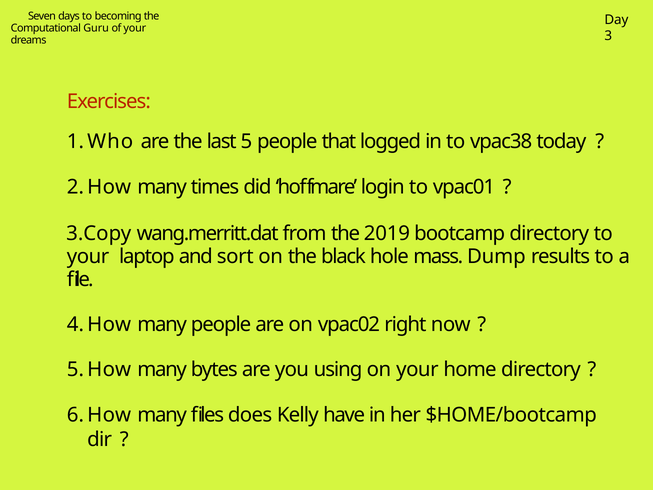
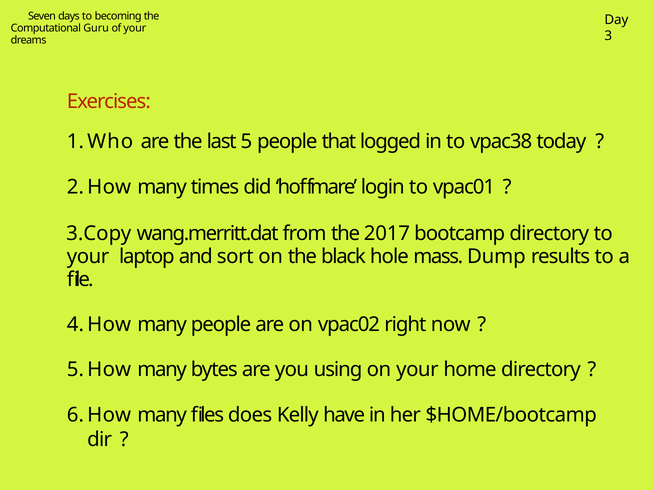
2019: 2019 -> 2017 (387, 233)
